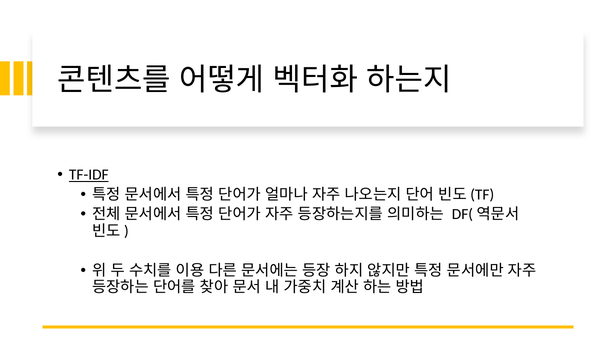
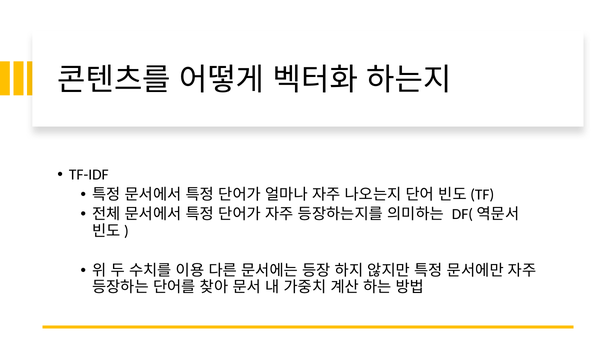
TF-IDF underline: present -> none (89, 175)
